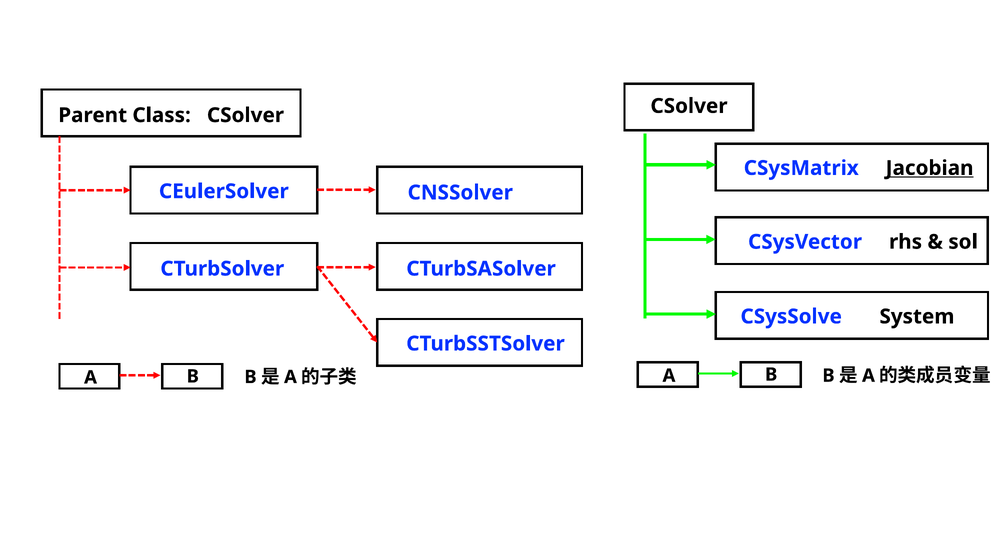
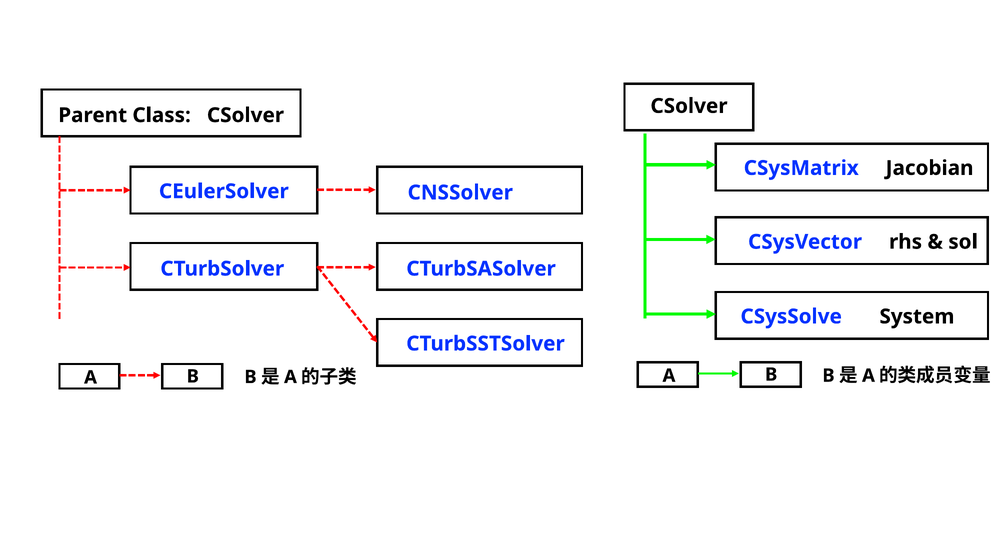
Jacobian underline: present -> none (930, 168)
